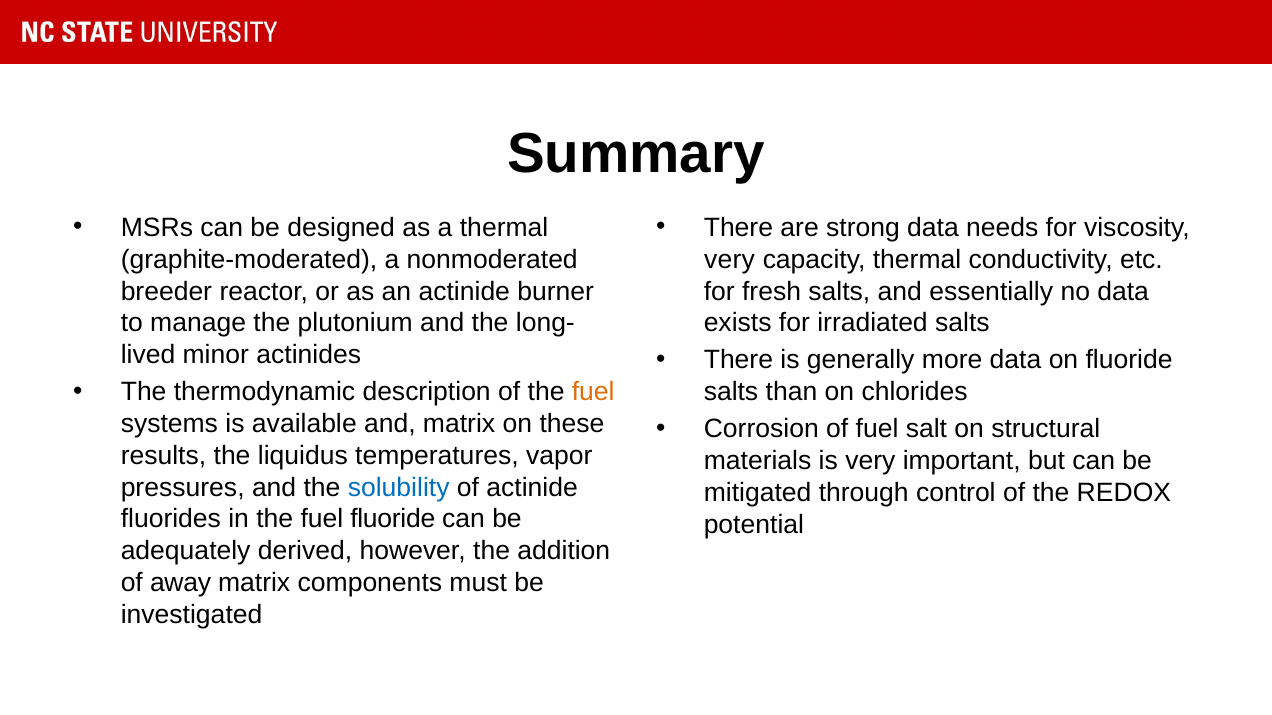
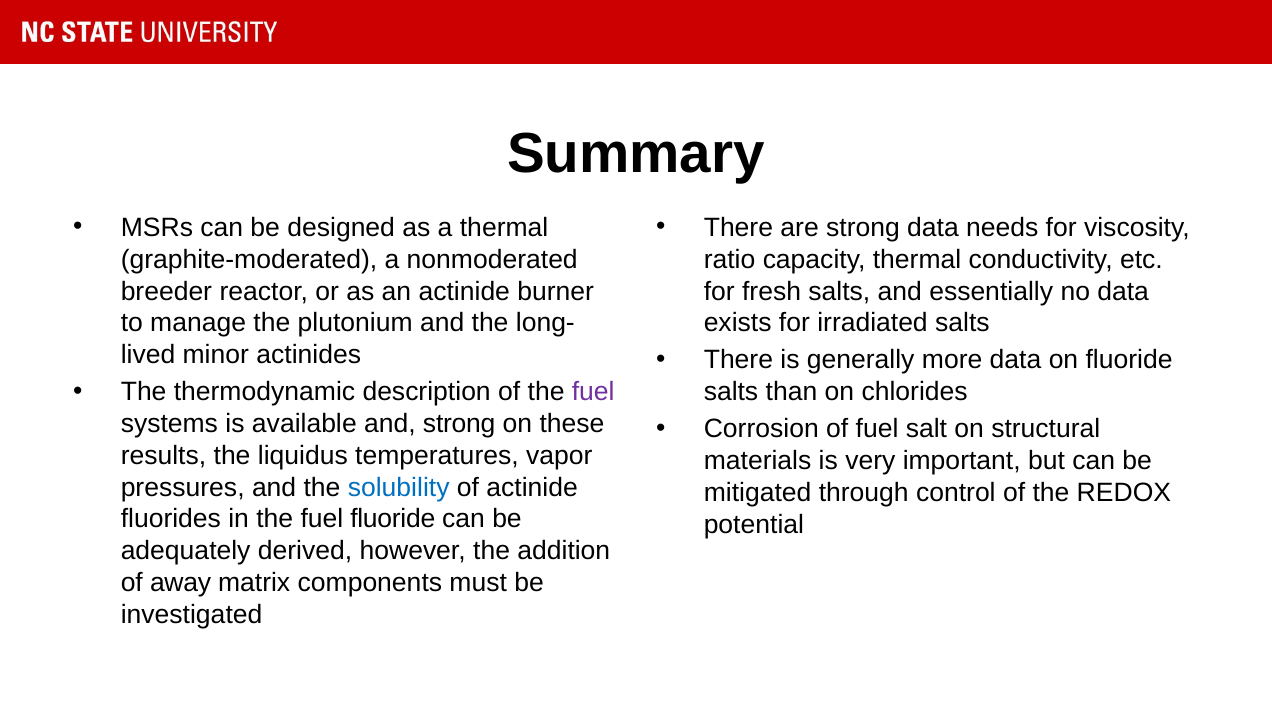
very: very -> ratio (730, 260)
fuel colour: orange -> purple (593, 392)
and matrix: matrix -> strong (459, 424)
